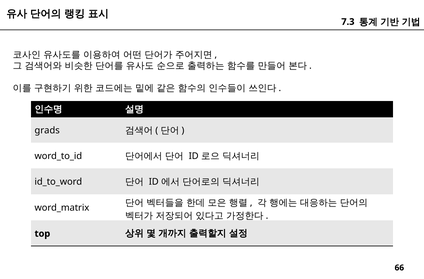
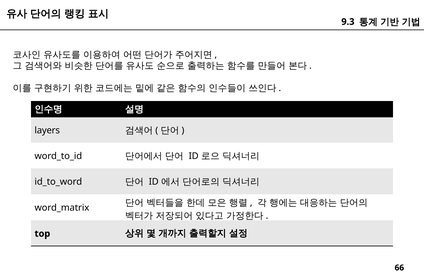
7.3: 7.3 -> 9.3 (348, 22)
grads: grads -> layers (47, 130)
